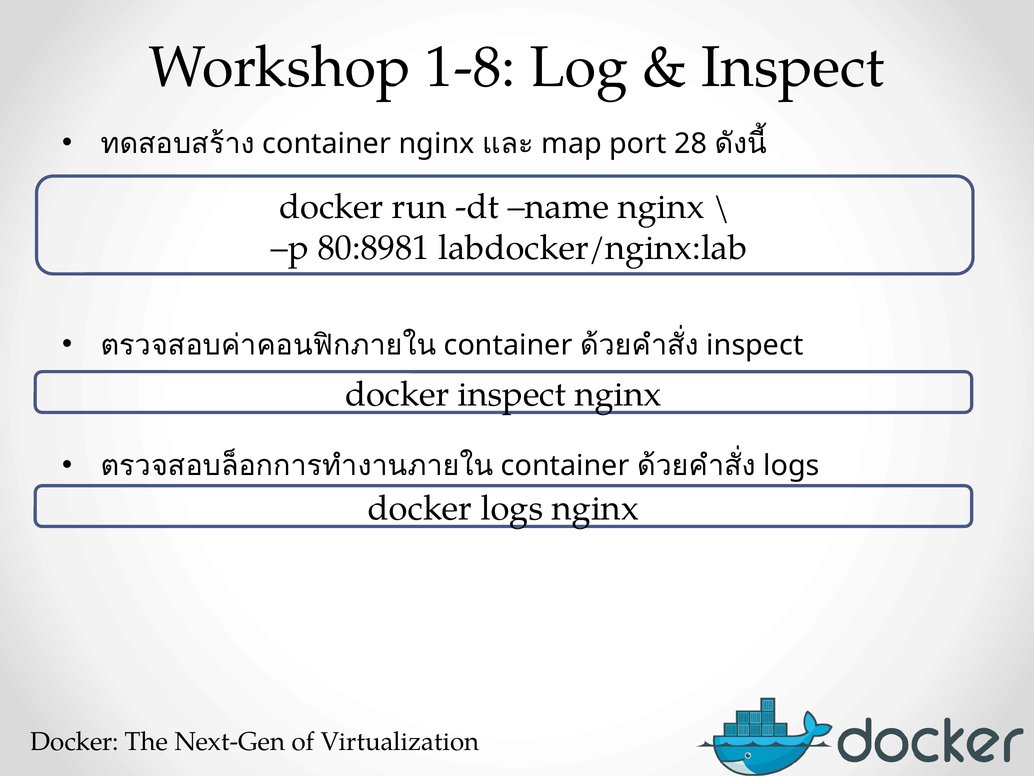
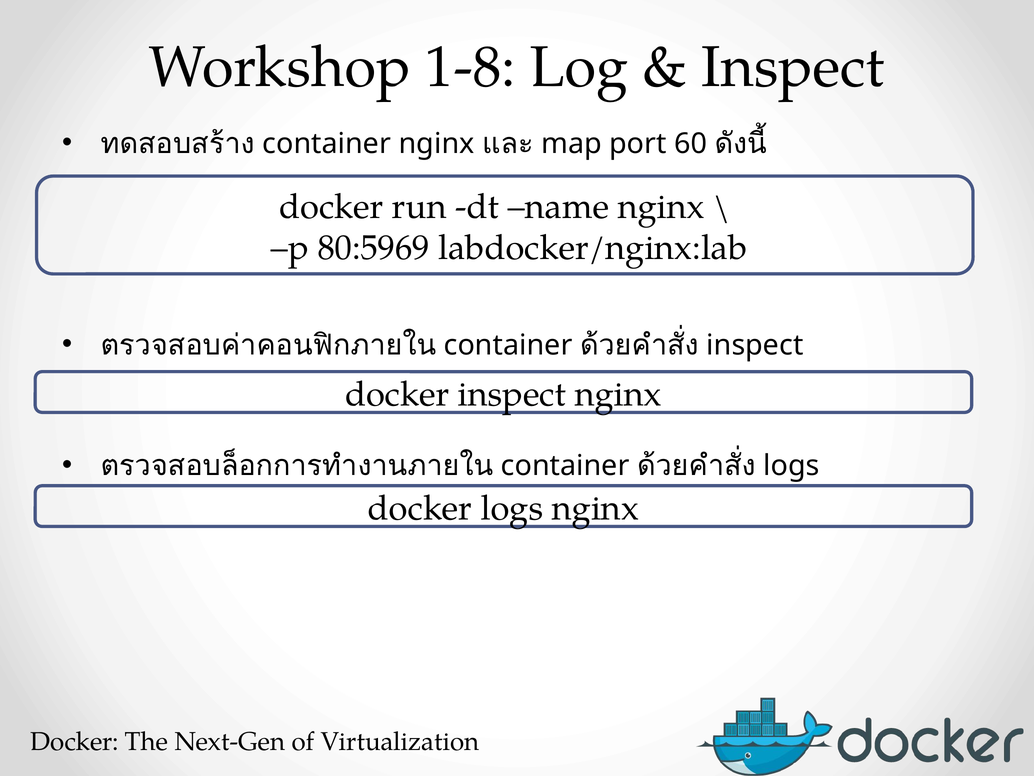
28: 28 -> 60 (691, 143)
80:8981: 80:8981 -> 80:5969 (374, 248)
